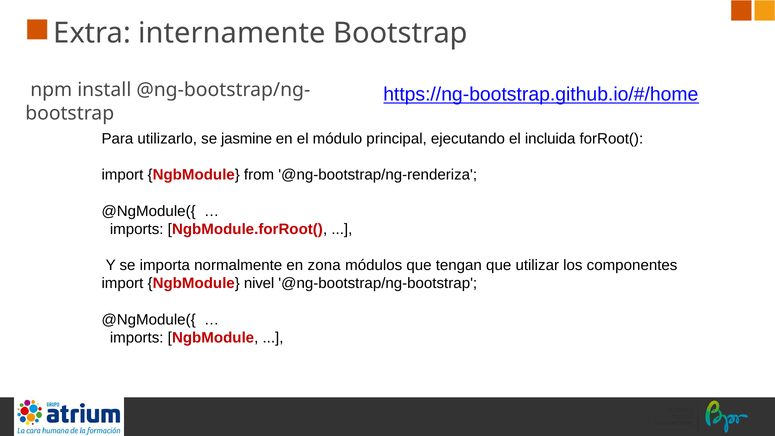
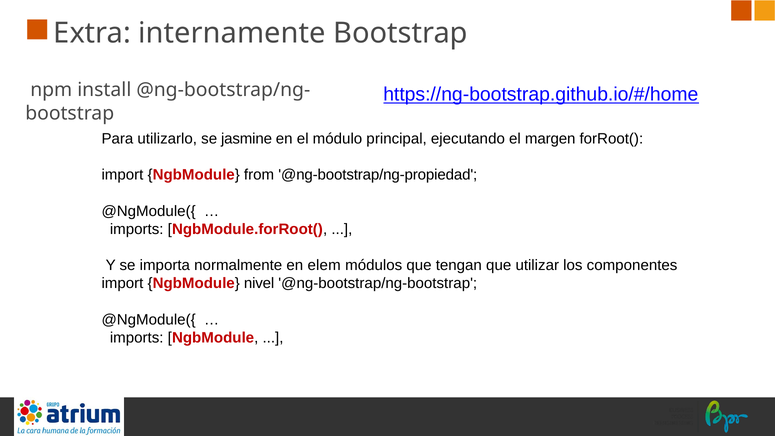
incluida: incluida -> margen (550, 139)
@ng-bootstrap/ng-renderiza: @ng-bootstrap/ng-renderiza -> @ng-bootstrap/ng-propiedad (378, 175)
zona: zona -> elem (324, 265)
